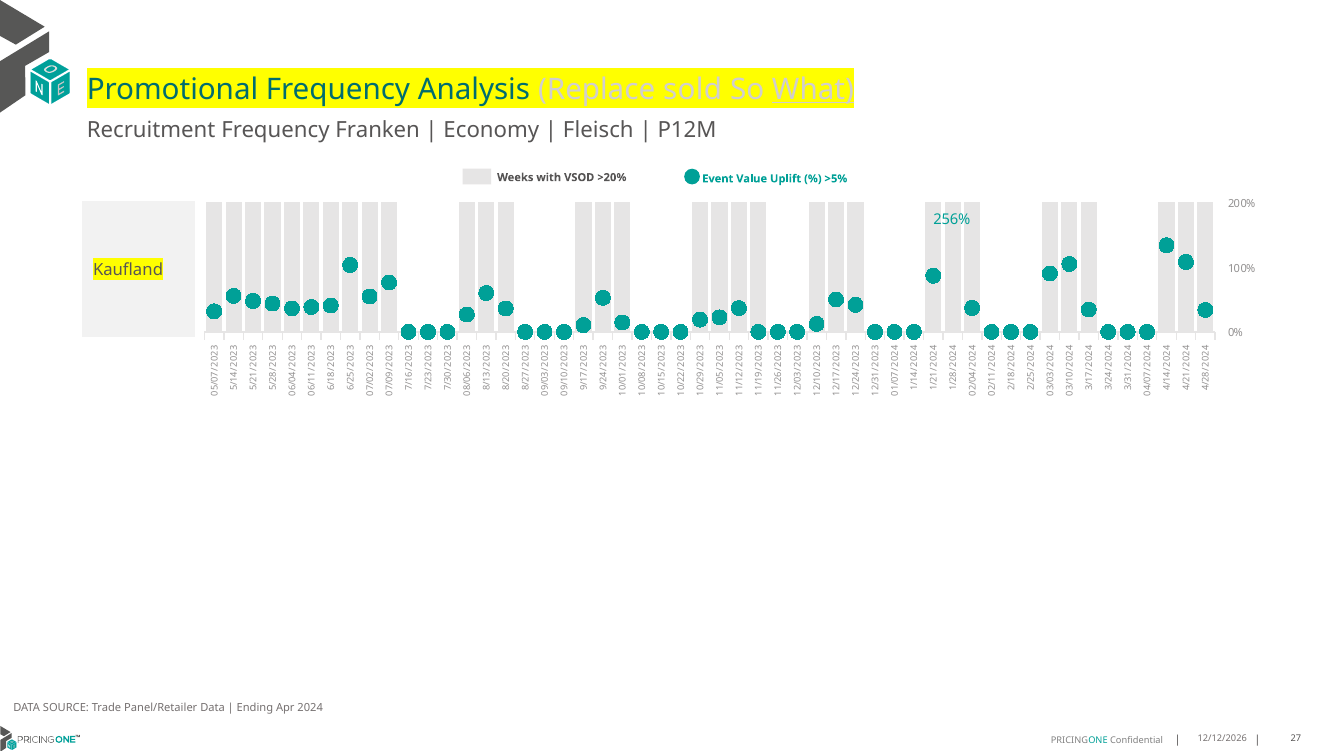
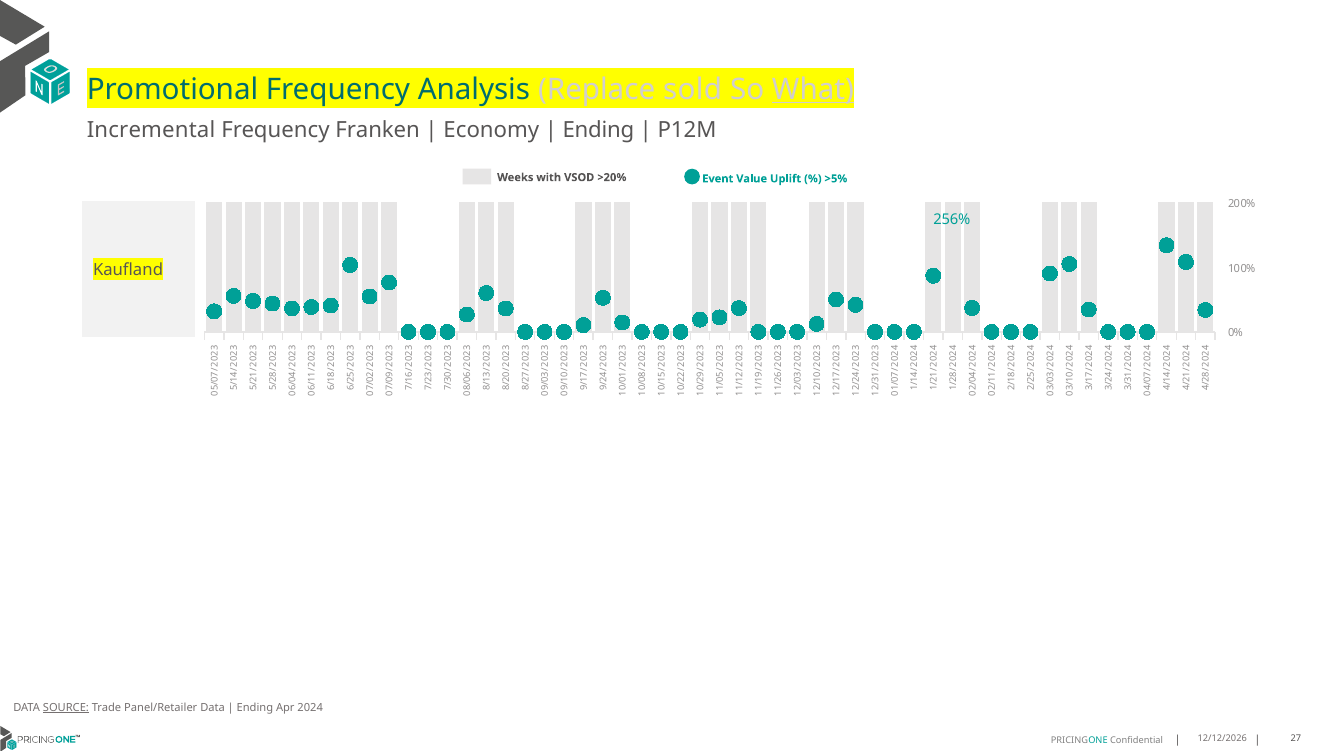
Recruitment: Recruitment -> Incremental (151, 130)
Fleisch: Fleisch -> Ending (598, 130)
SOURCE underline: none -> present (66, 707)
